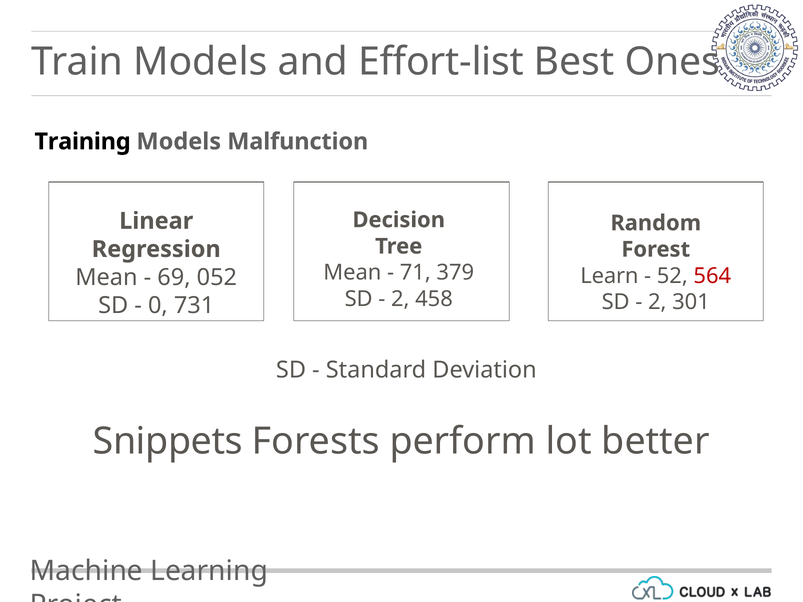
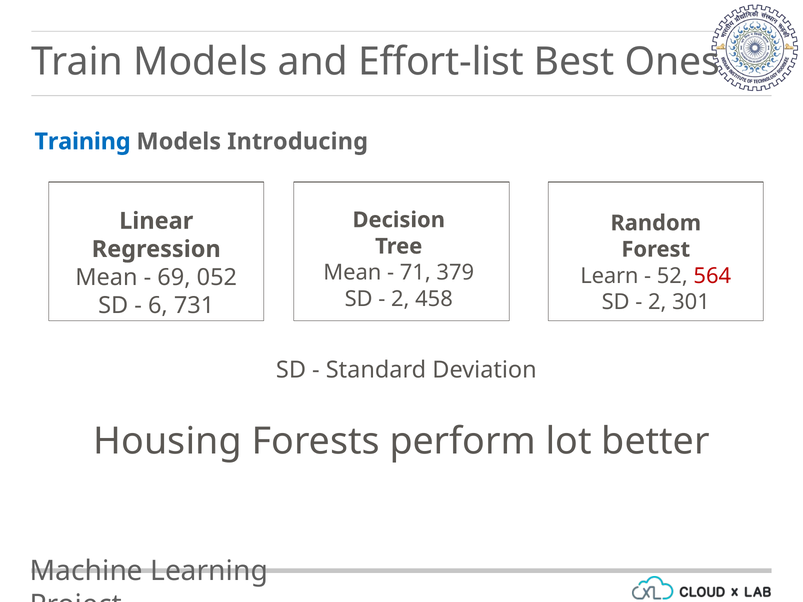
Training colour: black -> blue (83, 142)
Malfunction: Malfunction -> Introducing (298, 142)
0: 0 -> 6 (158, 306)
Snippets: Snippets -> Housing (168, 442)
